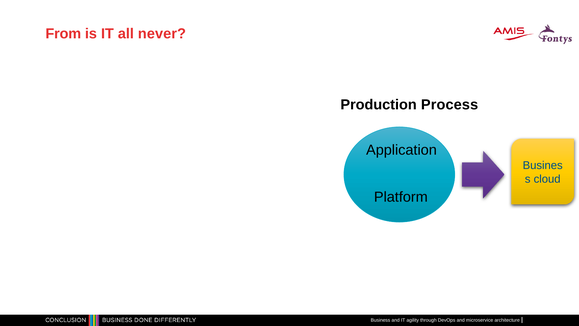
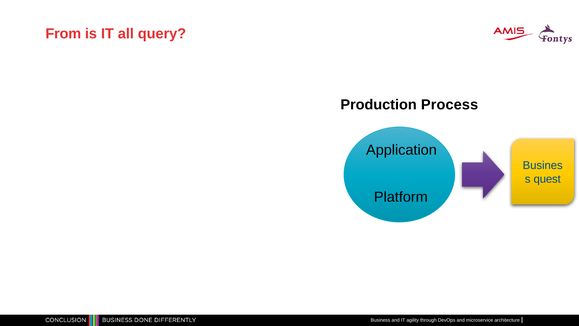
never: never -> query (162, 34)
cloud: cloud -> quest (547, 179)
